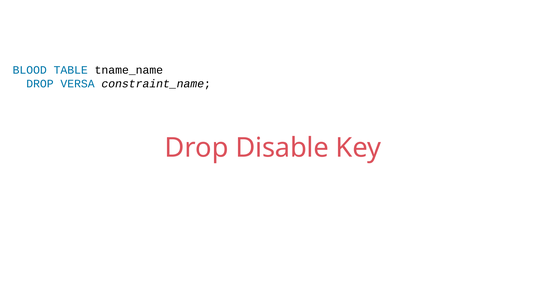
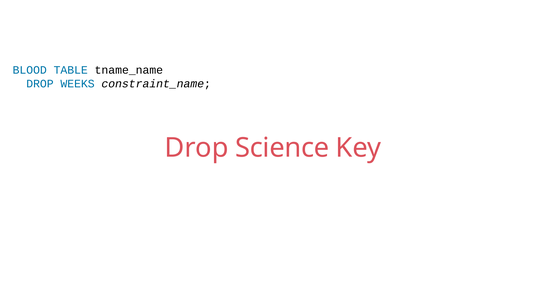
VERSA: VERSA -> WEEKS (78, 84)
Disable: Disable -> Science (282, 148)
